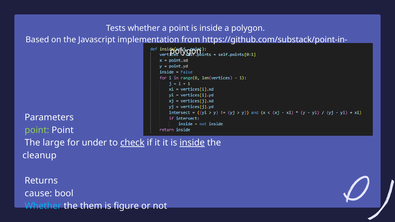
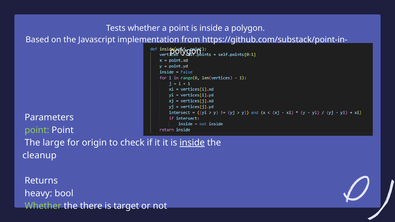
under: under -> origin (94, 143)
check underline: present -> none (132, 143)
cause: cause -> heavy (38, 194)
Whether colour: light blue -> light green (43, 206)
them: them -> there (91, 206)
figure: figure -> target (126, 206)
